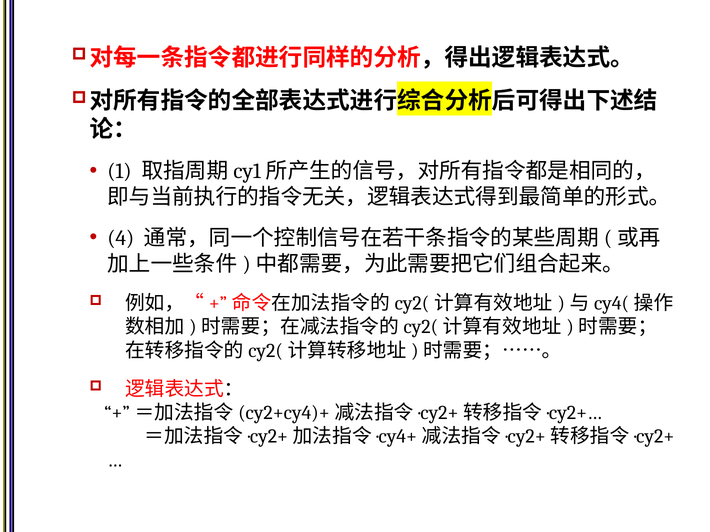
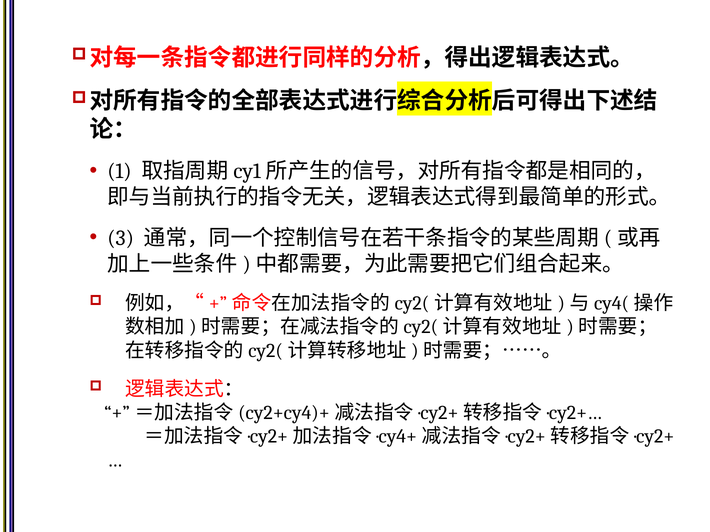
4: 4 -> 3 (121, 238)
